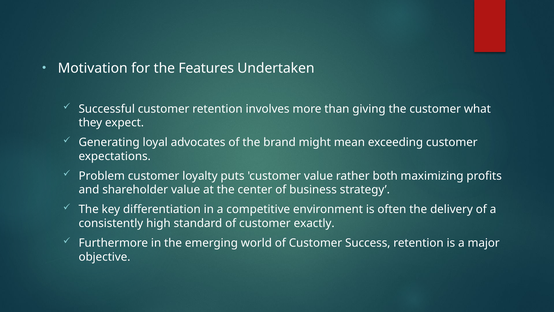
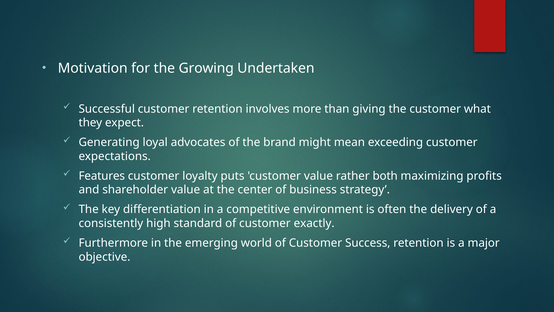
Features: Features -> Growing (206, 68)
Problem: Problem -> Features (102, 176)
